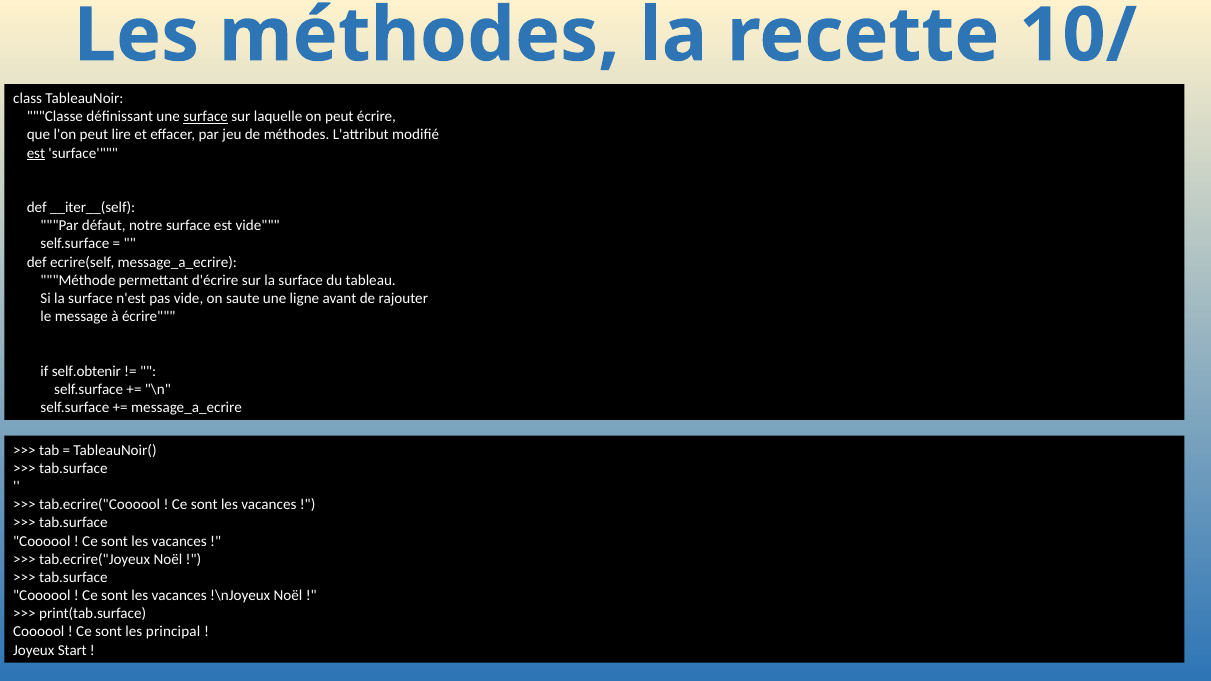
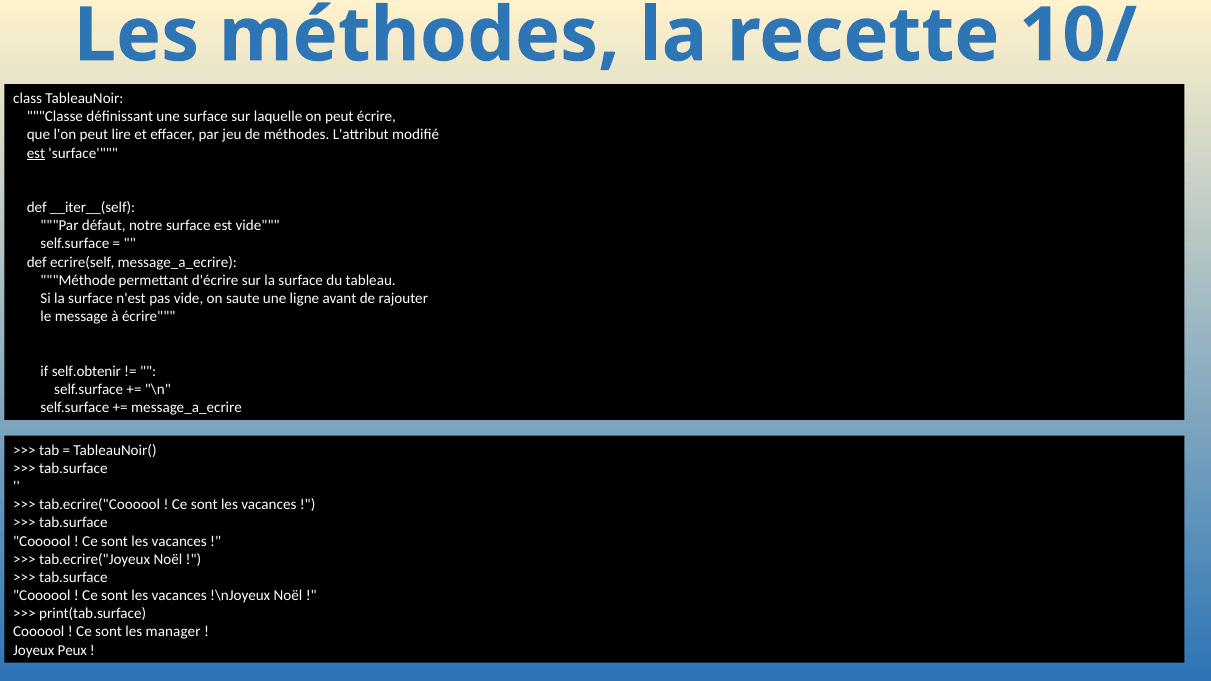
surface underline: present -> none (206, 117)
principal: principal -> manager (173, 632)
Start: Start -> Peux (72, 650)
